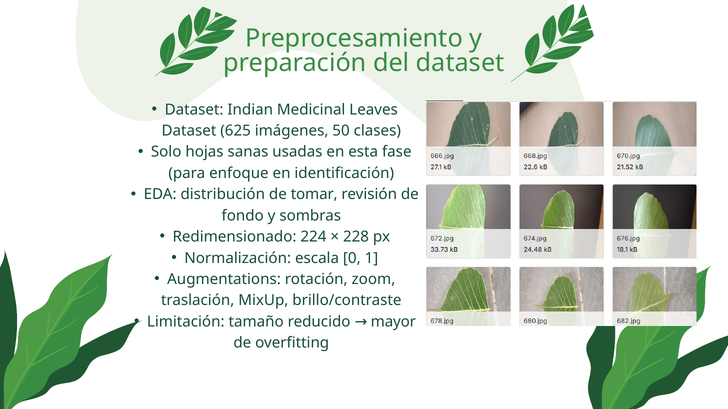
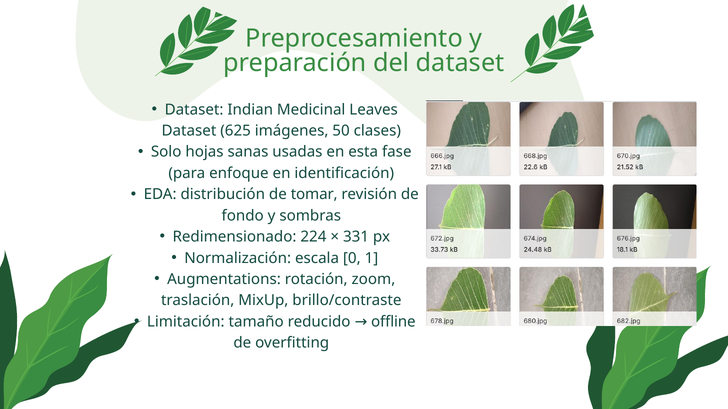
228: 228 -> 331 (356, 237)
mayor: mayor -> offline (393, 322)
